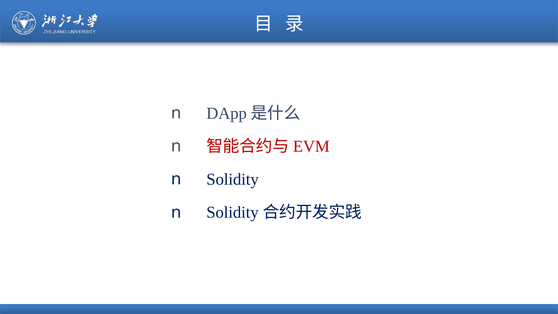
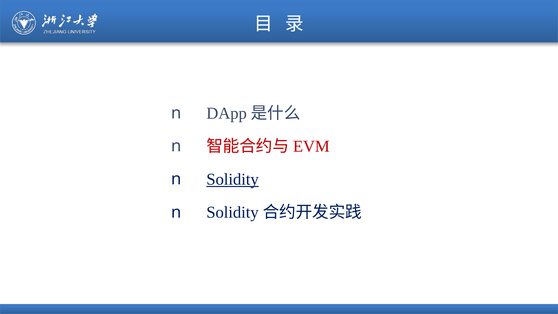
Solidity underline: none -> present (233, 179)
